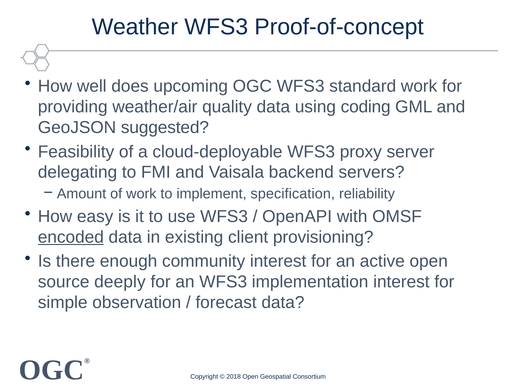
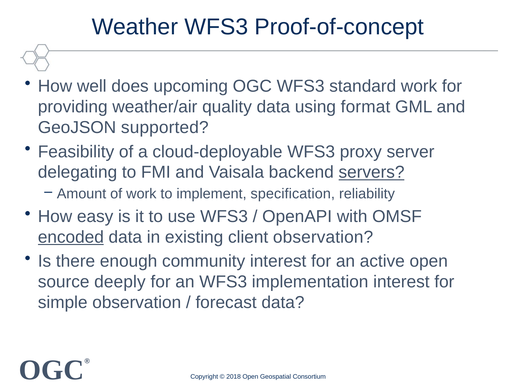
coding: coding -> format (366, 107)
suggested: suggested -> supported (165, 128)
servers underline: none -> present (372, 172)
client provisioning: provisioning -> observation (323, 237)
